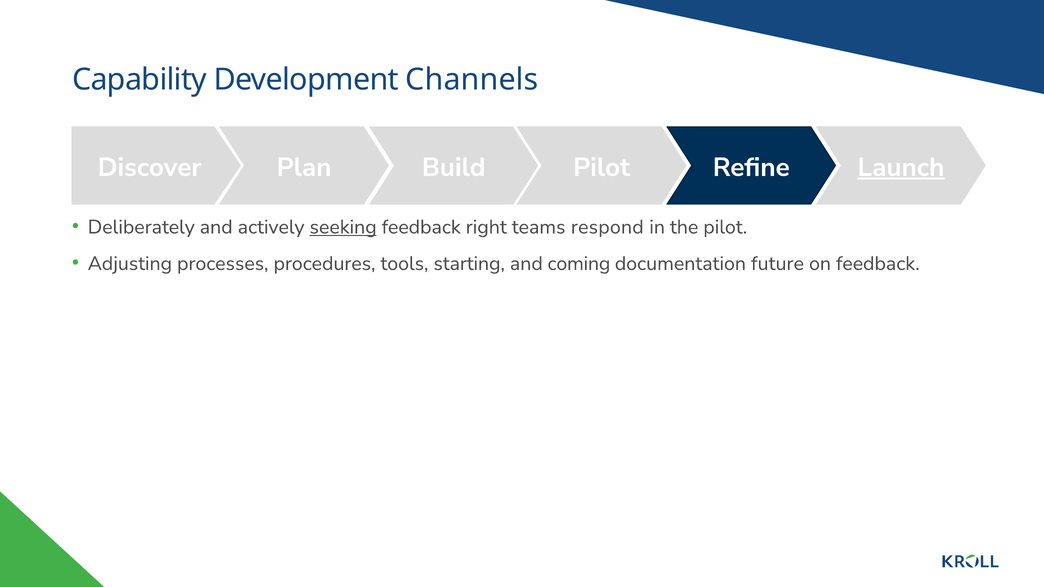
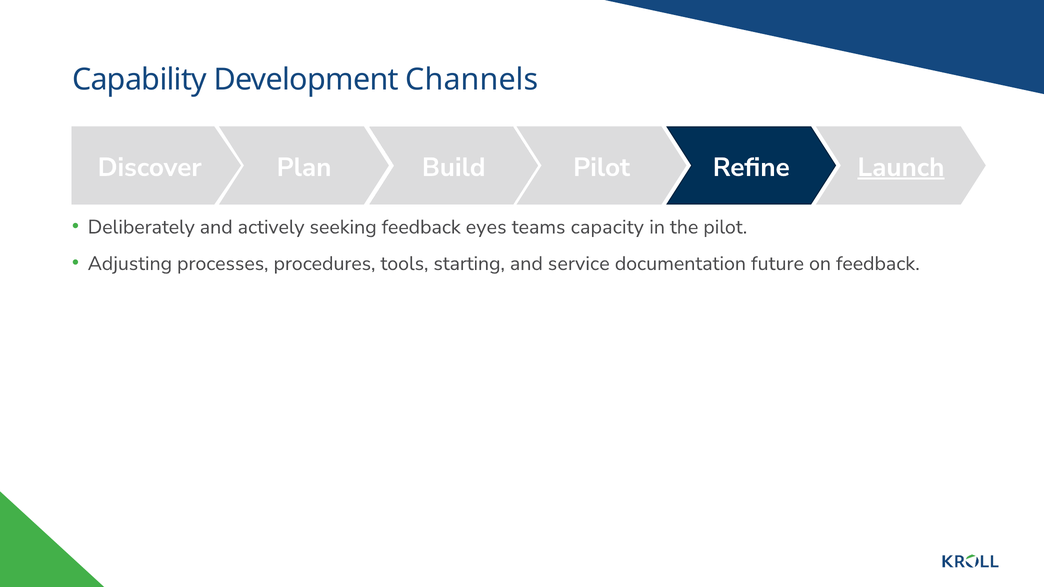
seeking underline: present -> none (343, 227)
right: right -> eyes (486, 227)
respond: respond -> capacity (607, 227)
coming: coming -> service (579, 264)
